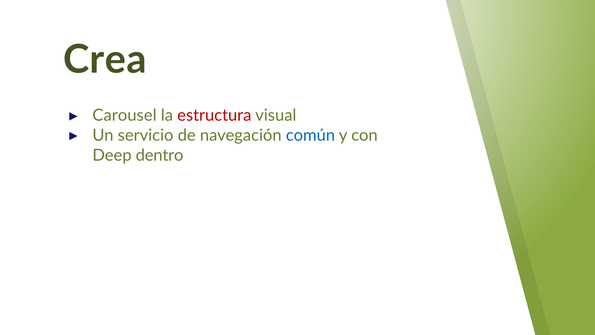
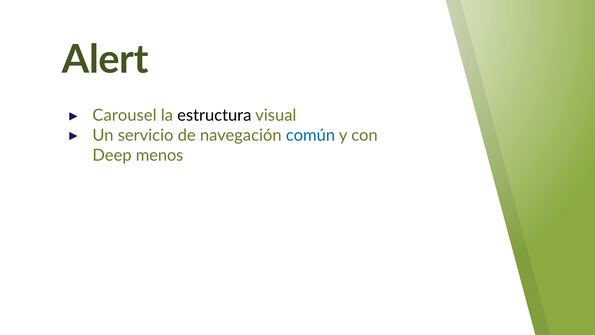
Crea: Crea -> Alert (105, 60)
estructura colour: red -> black (214, 115)
dentro: dentro -> menos (160, 155)
